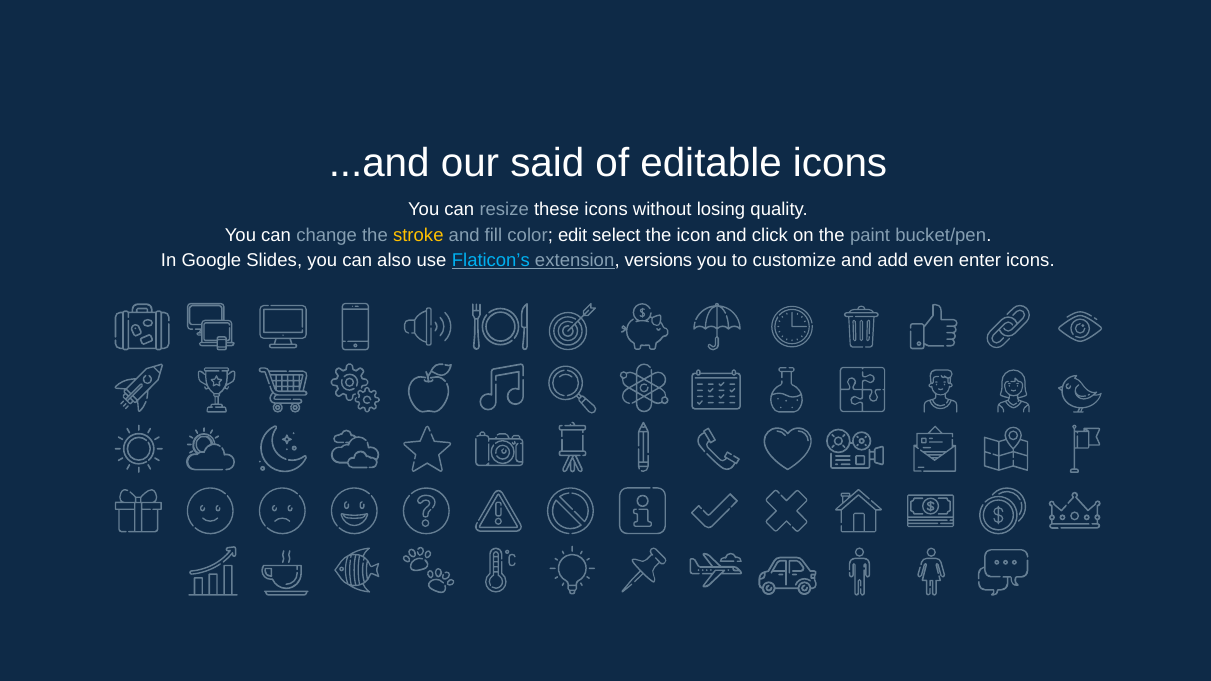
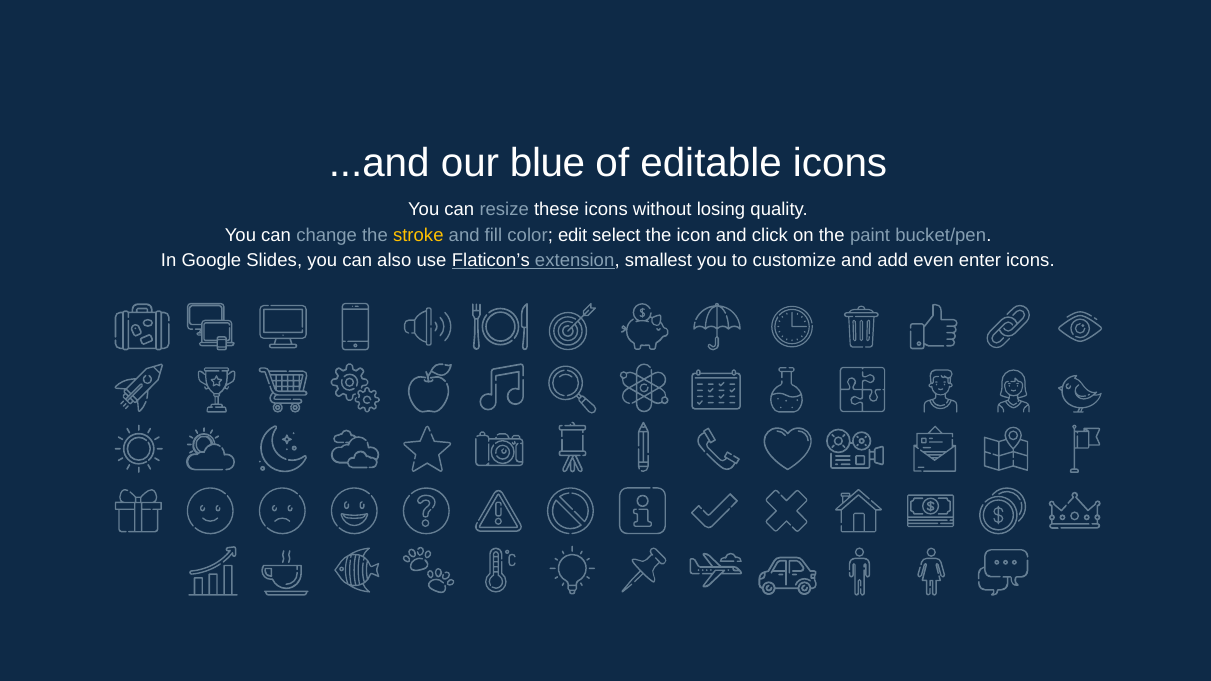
said: said -> blue (548, 163)
Flaticon’s colour: light blue -> white (491, 261)
versions: versions -> smallest (658, 261)
